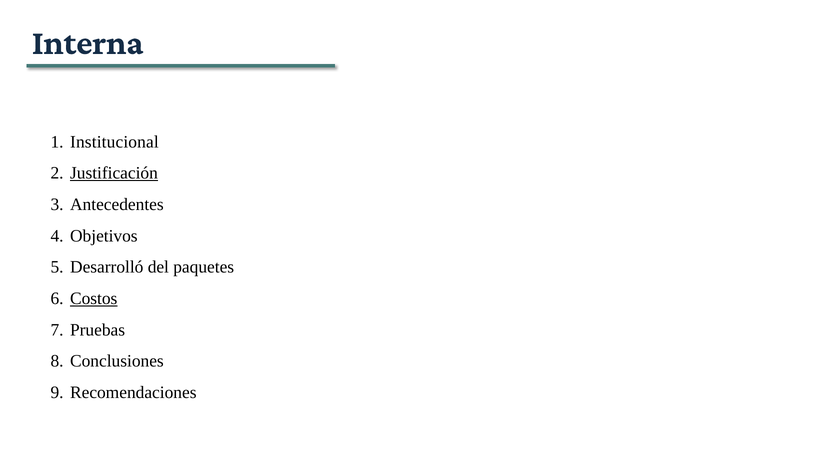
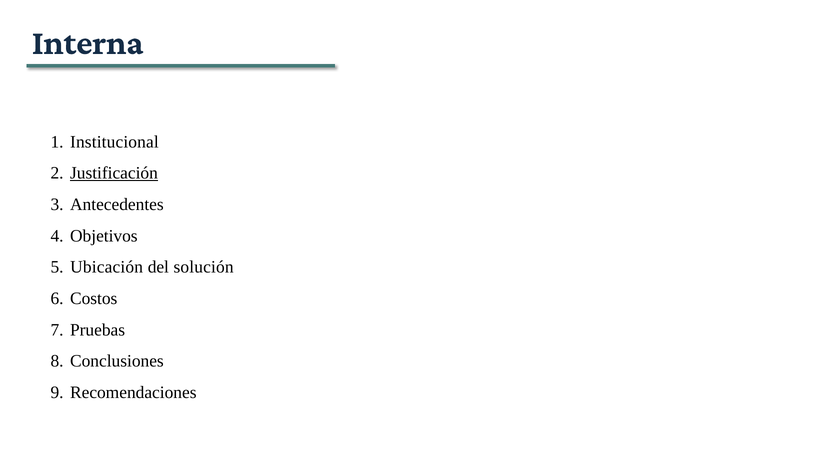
Desarrolló: Desarrolló -> Ubicación (107, 267)
paquetes: paquetes -> solución (204, 267)
Costos underline: present -> none (94, 298)
